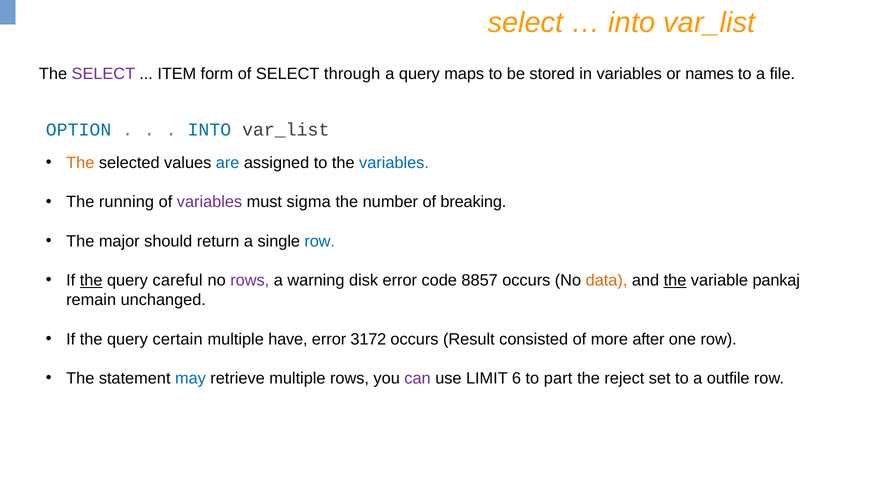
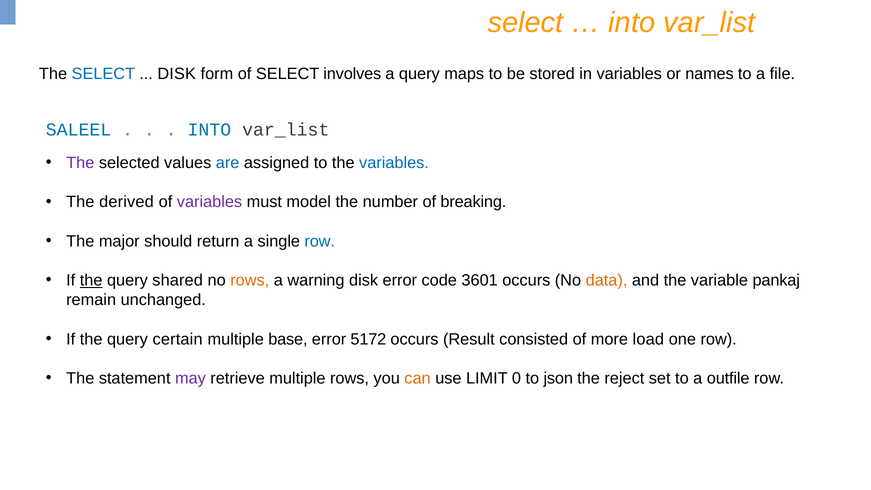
SELECT colour: purple -> blue (103, 74)
ITEM: ITEM -> DISK (177, 74)
through: through -> involves (352, 74)
OPTION: OPTION -> SALEEL (79, 130)
The colour: orange -> purple (80, 163)
running: running -> derived (126, 202)
sigma: sigma -> model (309, 202)
careful: careful -> shared (178, 280)
rows colour: purple -> orange (250, 280)
8857: 8857 -> 3601 (480, 280)
the underline: present -> none (675, 280)
have: have -> base (288, 339)
3172: 3172 -> 5172 (368, 339)
after: after -> load (648, 339)
may colour: blue -> purple (190, 378)
can colour: purple -> orange (417, 378)
6: 6 -> 0 (516, 378)
part: part -> json (558, 378)
